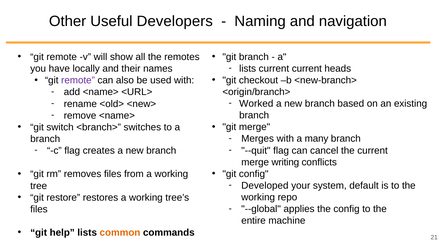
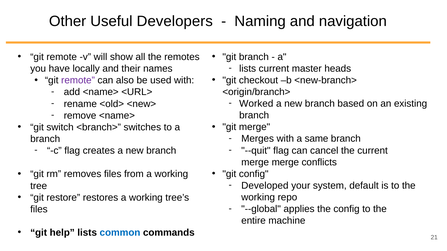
current current: current -> master (307, 69)
many: many -> same (317, 139)
merge writing: writing -> merge (285, 162)
common colour: orange -> blue (120, 233)
